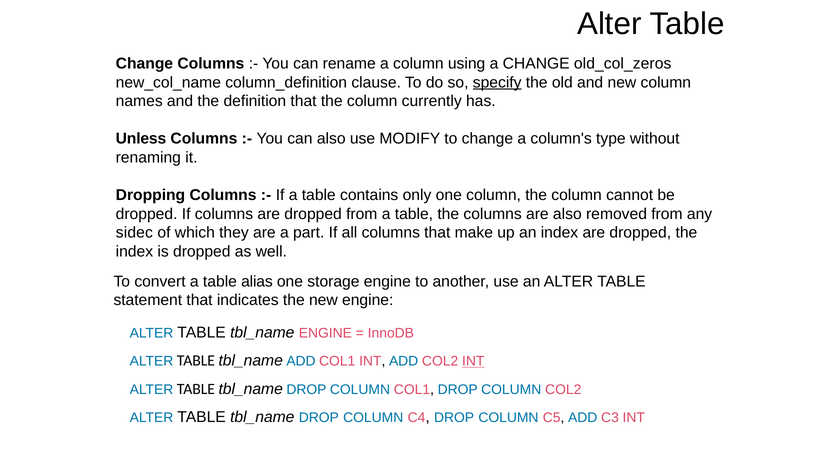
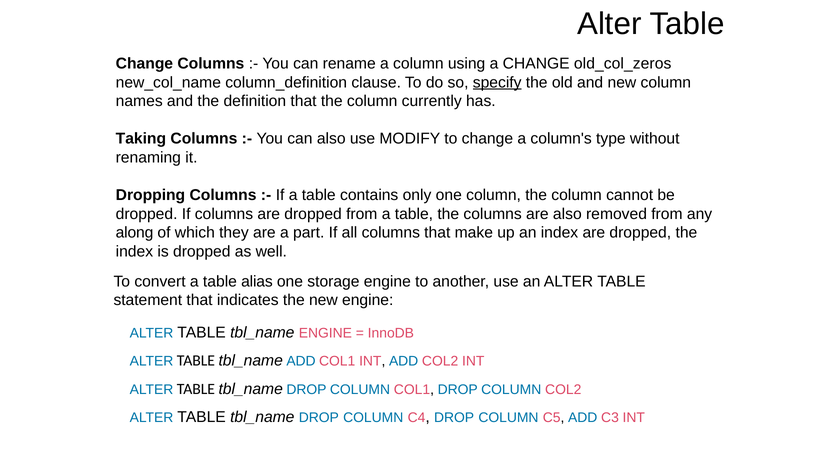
Unless: Unless -> Taking (141, 139)
sidec: sidec -> along (135, 233)
INT underline: present -> none (473, 361)
